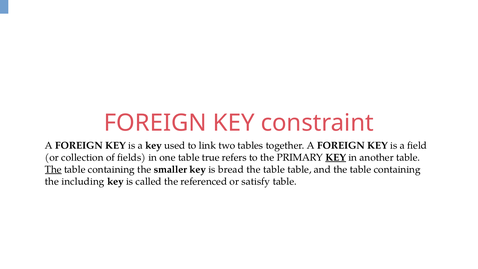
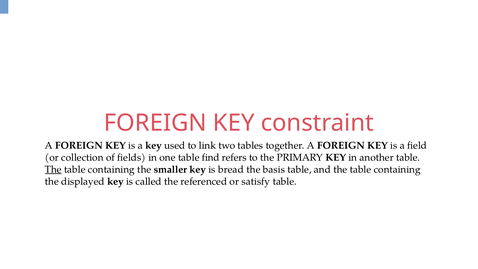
true: true -> find (211, 157)
KEY underline: present -> none (336, 157)
table: table -> basis (274, 169)
including: including -> displayed (83, 181)
